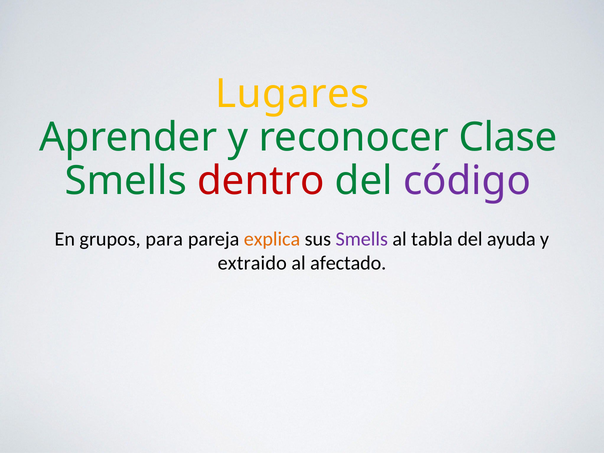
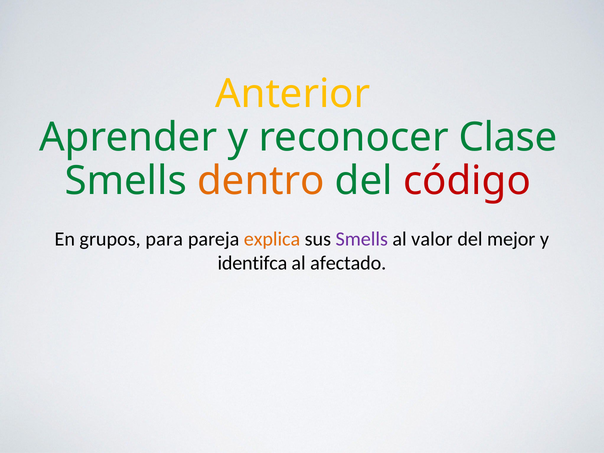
Lugares: Lugares -> Anterior (293, 94)
dentro colour: red -> orange (261, 181)
código colour: purple -> red (467, 181)
tabla: tabla -> valor (432, 239)
ayuda: ayuda -> mejor (511, 239)
extraido: extraido -> identifca (252, 263)
